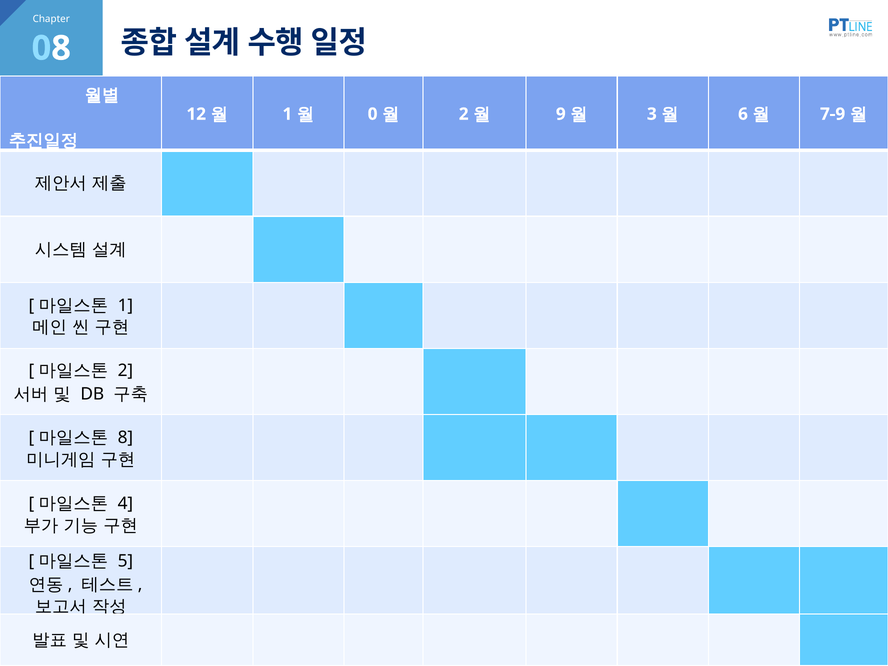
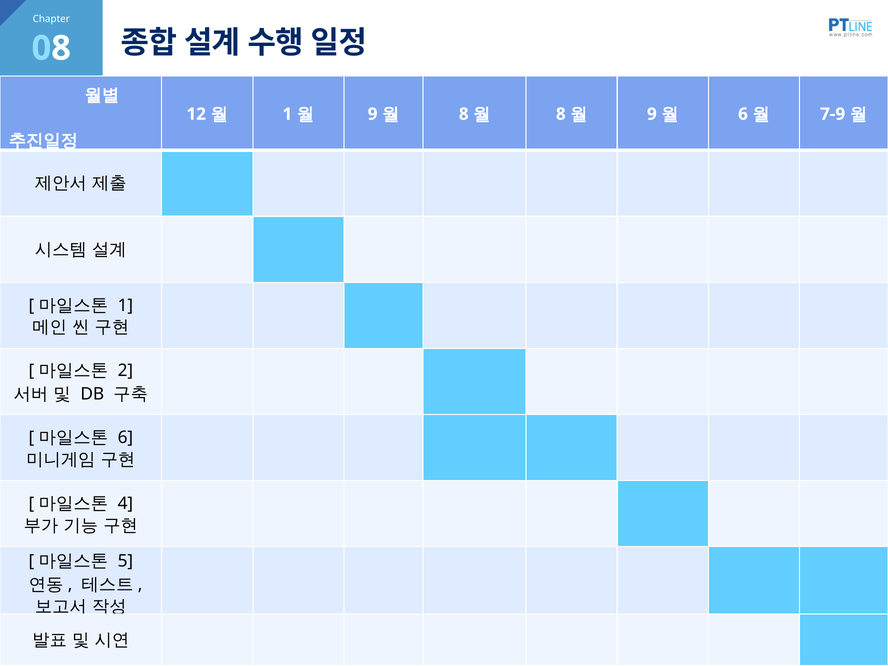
0: 0 -> 9 (373, 114)
2: 2 -> 8 (464, 114)
9: 9 -> 8 (561, 114)
3: 3 -> 9 (652, 114)
8: 8 -> 6 (125, 437)
